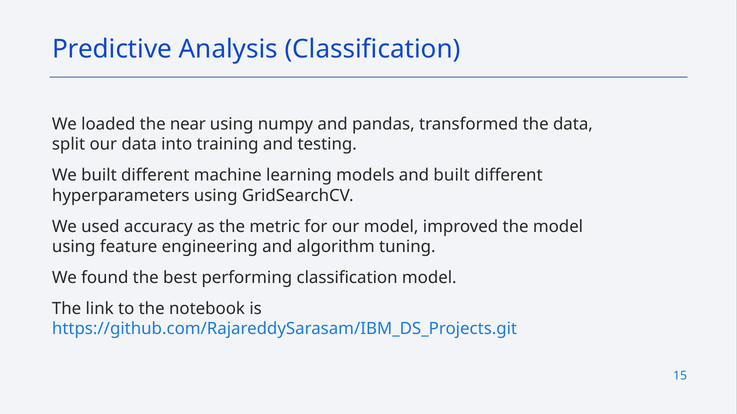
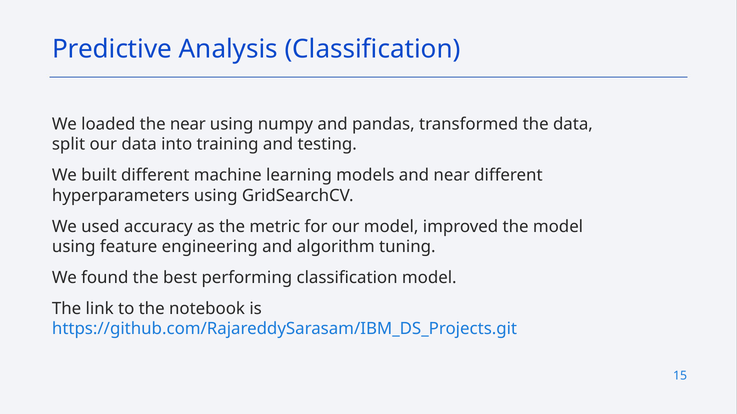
and built: built -> near (452, 176)
